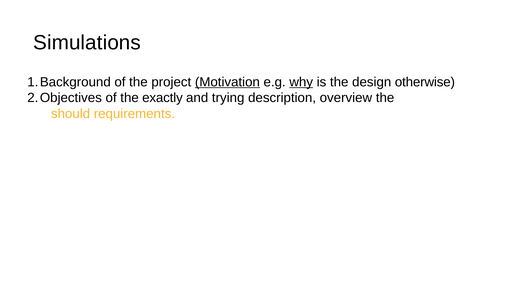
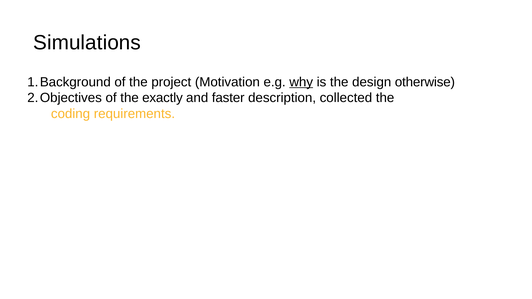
Motivation underline: present -> none (227, 82)
trying: trying -> faster (228, 98)
overview: overview -> collected (346, 98)
should: should -> coding (71, 114)
